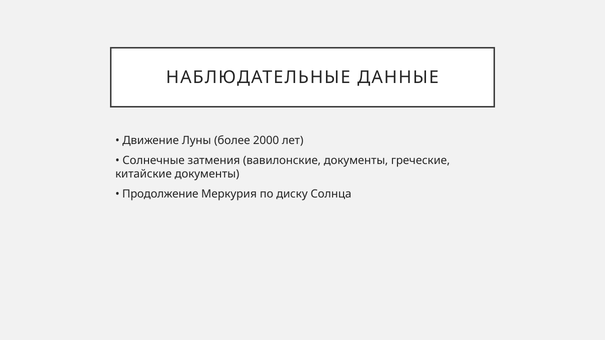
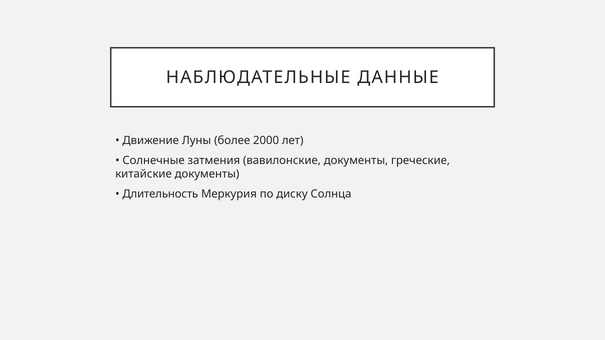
Продолжение: Продолжение -> Длительность (160, 194)
